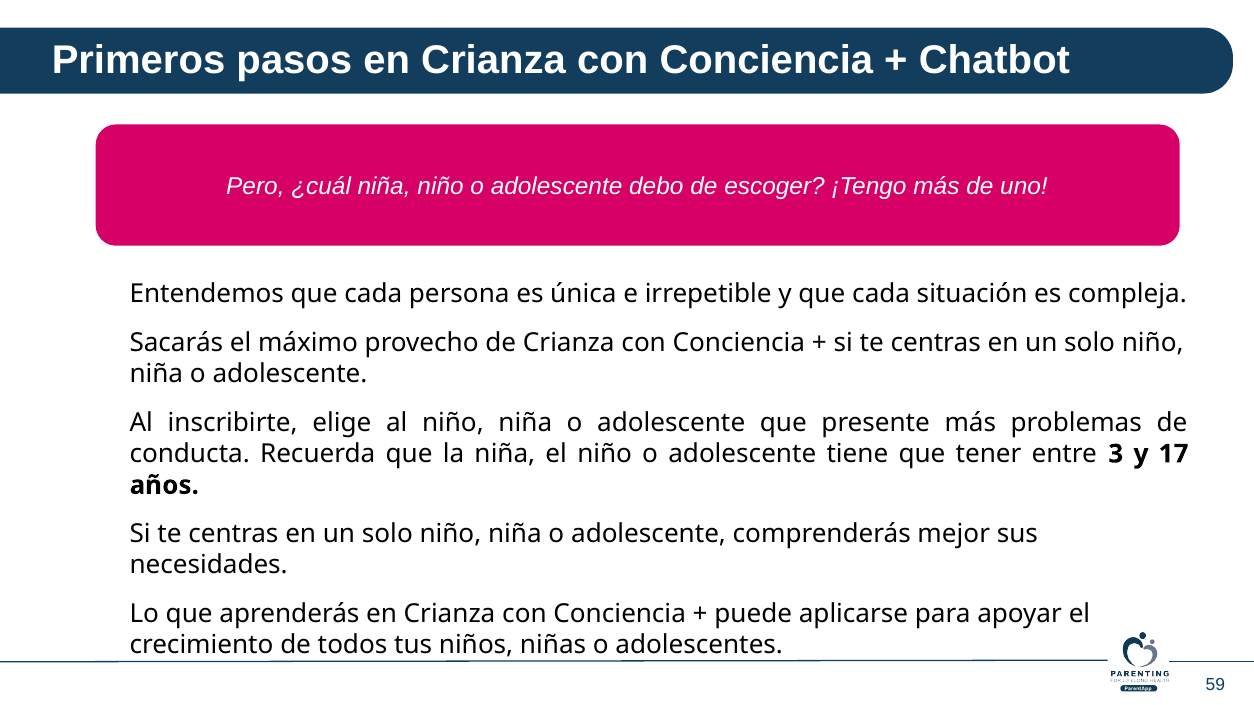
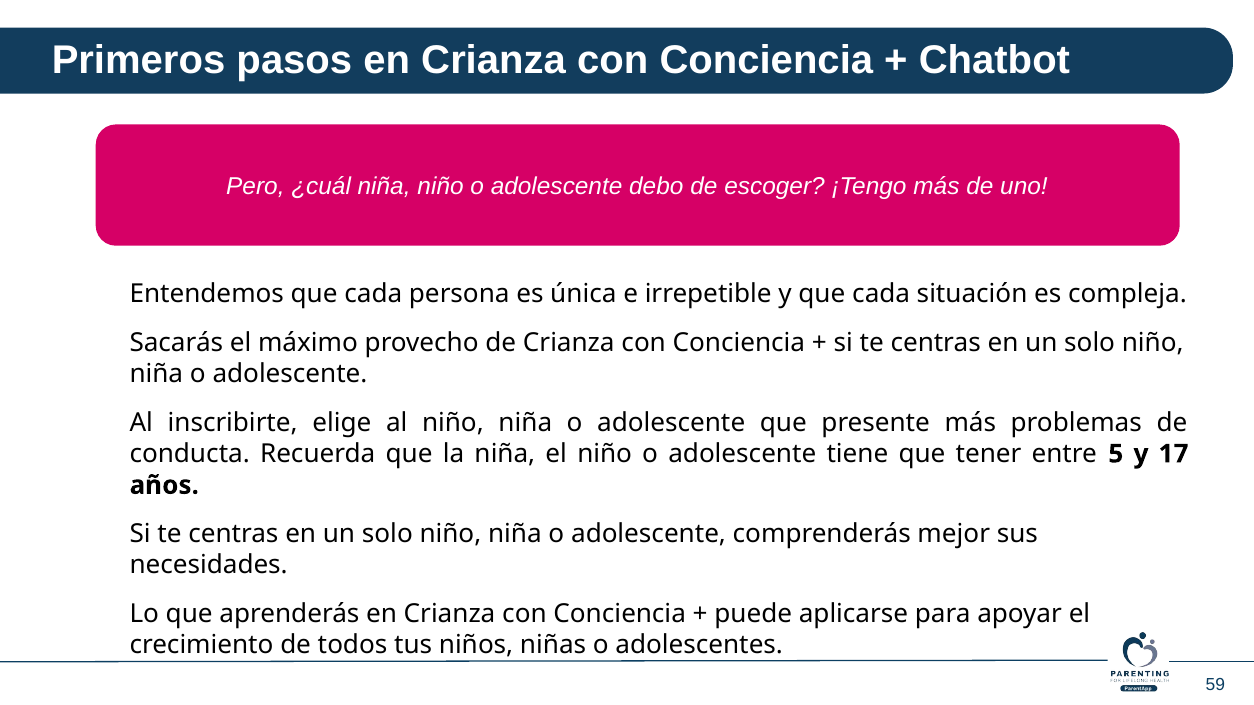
3: 3 -> 5 (1116, 454)
